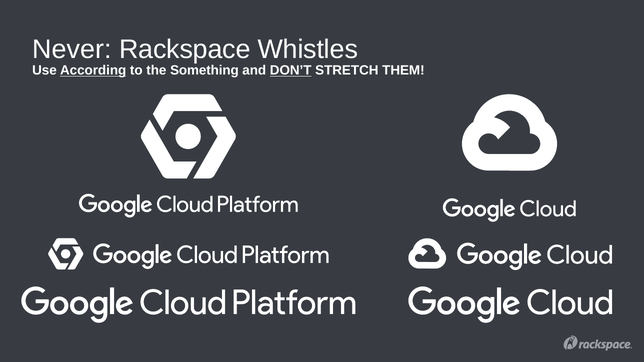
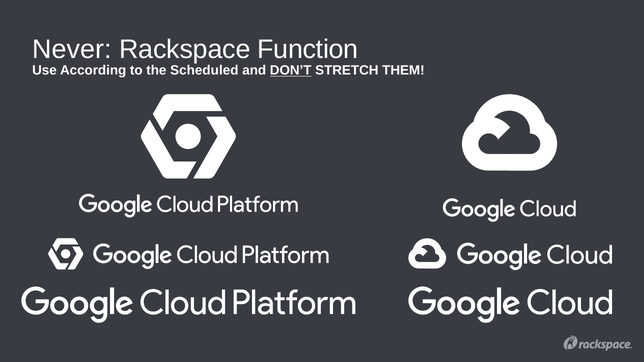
Whistles: Whistles -> Function (308, 49)
According underline: present -> none (93, 71)
Something: Something -> Scheduled (204, 71)
